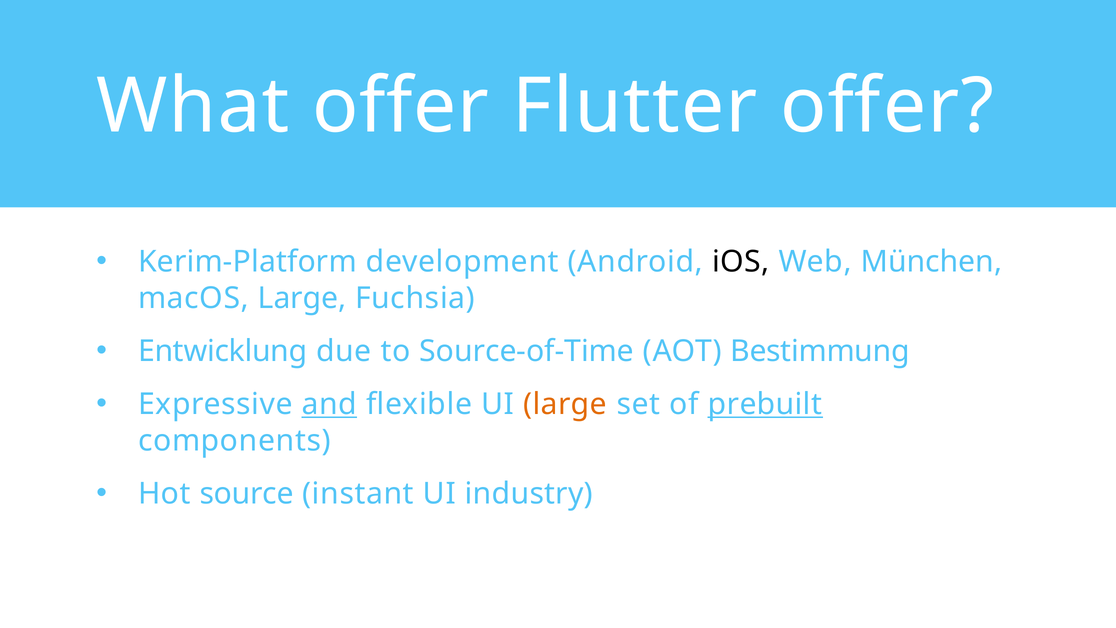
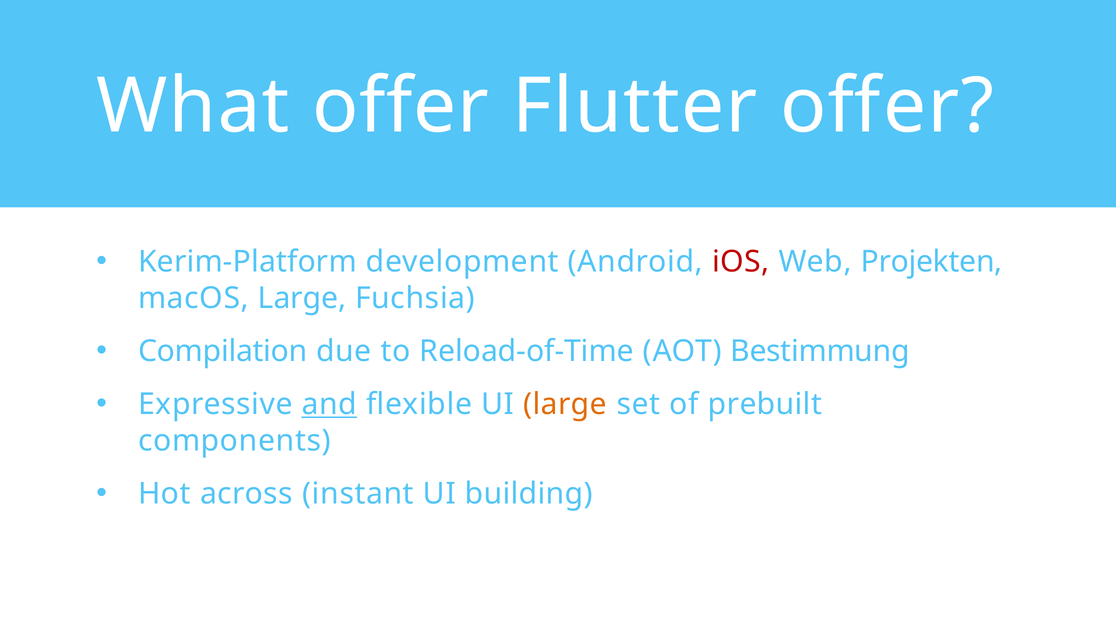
iOS colour: black -> red (741, 262)
München: München -> Projekten (932, 262)
Entwicklung: Entwicklung -> Compilation (223, 351)
Source-of-Time: Source-of-Time -> Reload-of-Time (527, 351)
prebuilt underline: present -> none (765, 404)
source: source -> across (246, 494)
industry: industry -> building (529, 494)
